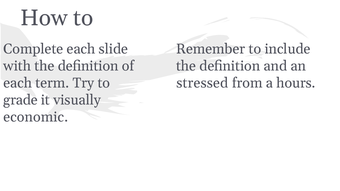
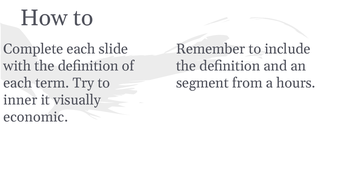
stressed: stressed -> segment (202, 83)
grade: grade -> inner (20, 100)
